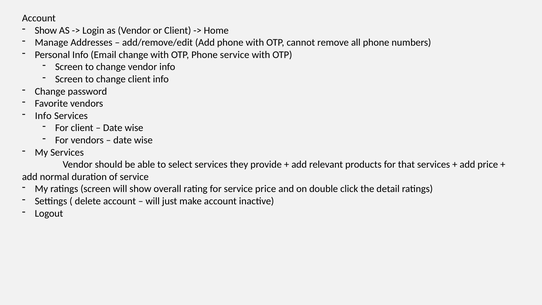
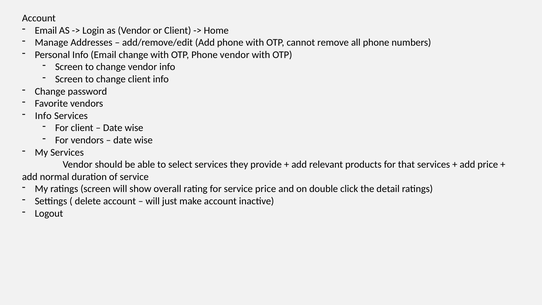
Show: Show -> Email (46, 30)
Phone service: service -> vendor (235, 55)
